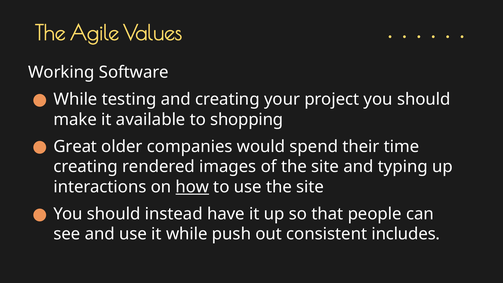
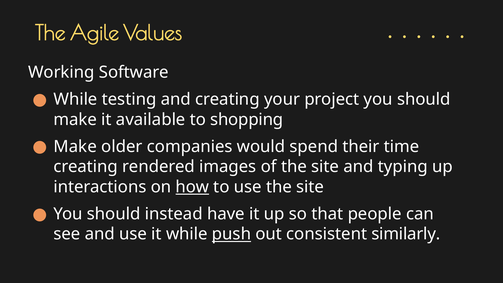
Great: Great -> Make (75, 147)
push underline: none -> present (232, 234)
includes: includes -> similarly (406, 234)
